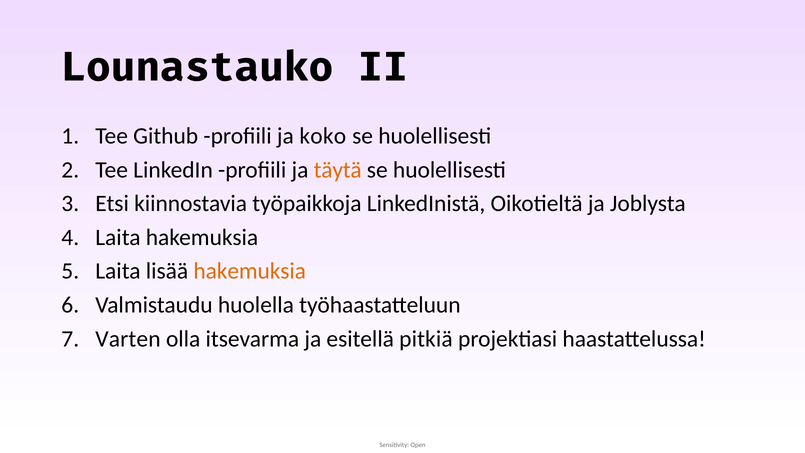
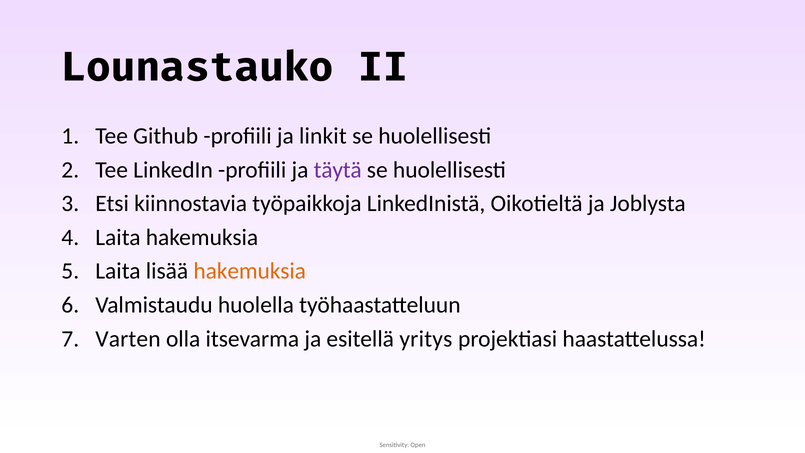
koko: koko -> linkit (323, 136)
täytä colour: orange -> purple (338, 170)
pitkiä: pitkiä -> yritys (426, 339)
